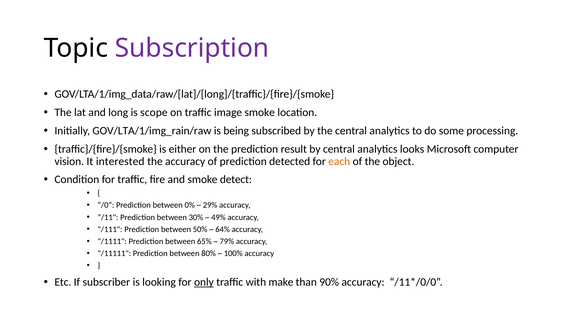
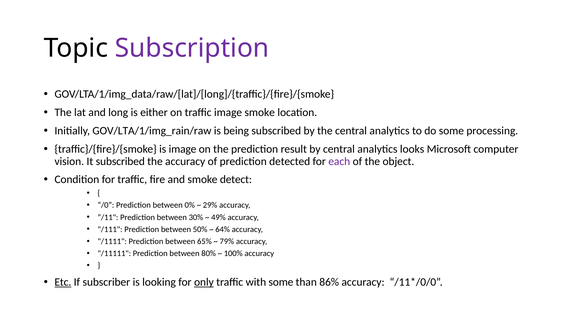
scope: scope -> either (154, 112)
is either: either -> image (183, 149)
It interested: interested -> subscribed (120, 161)
each colour: orange -> purple (339, 161)
Etc underline: none -> present (63, 282)
with make: make -> some (281, 282)
90%: 90% -> 86% (329, 282)
